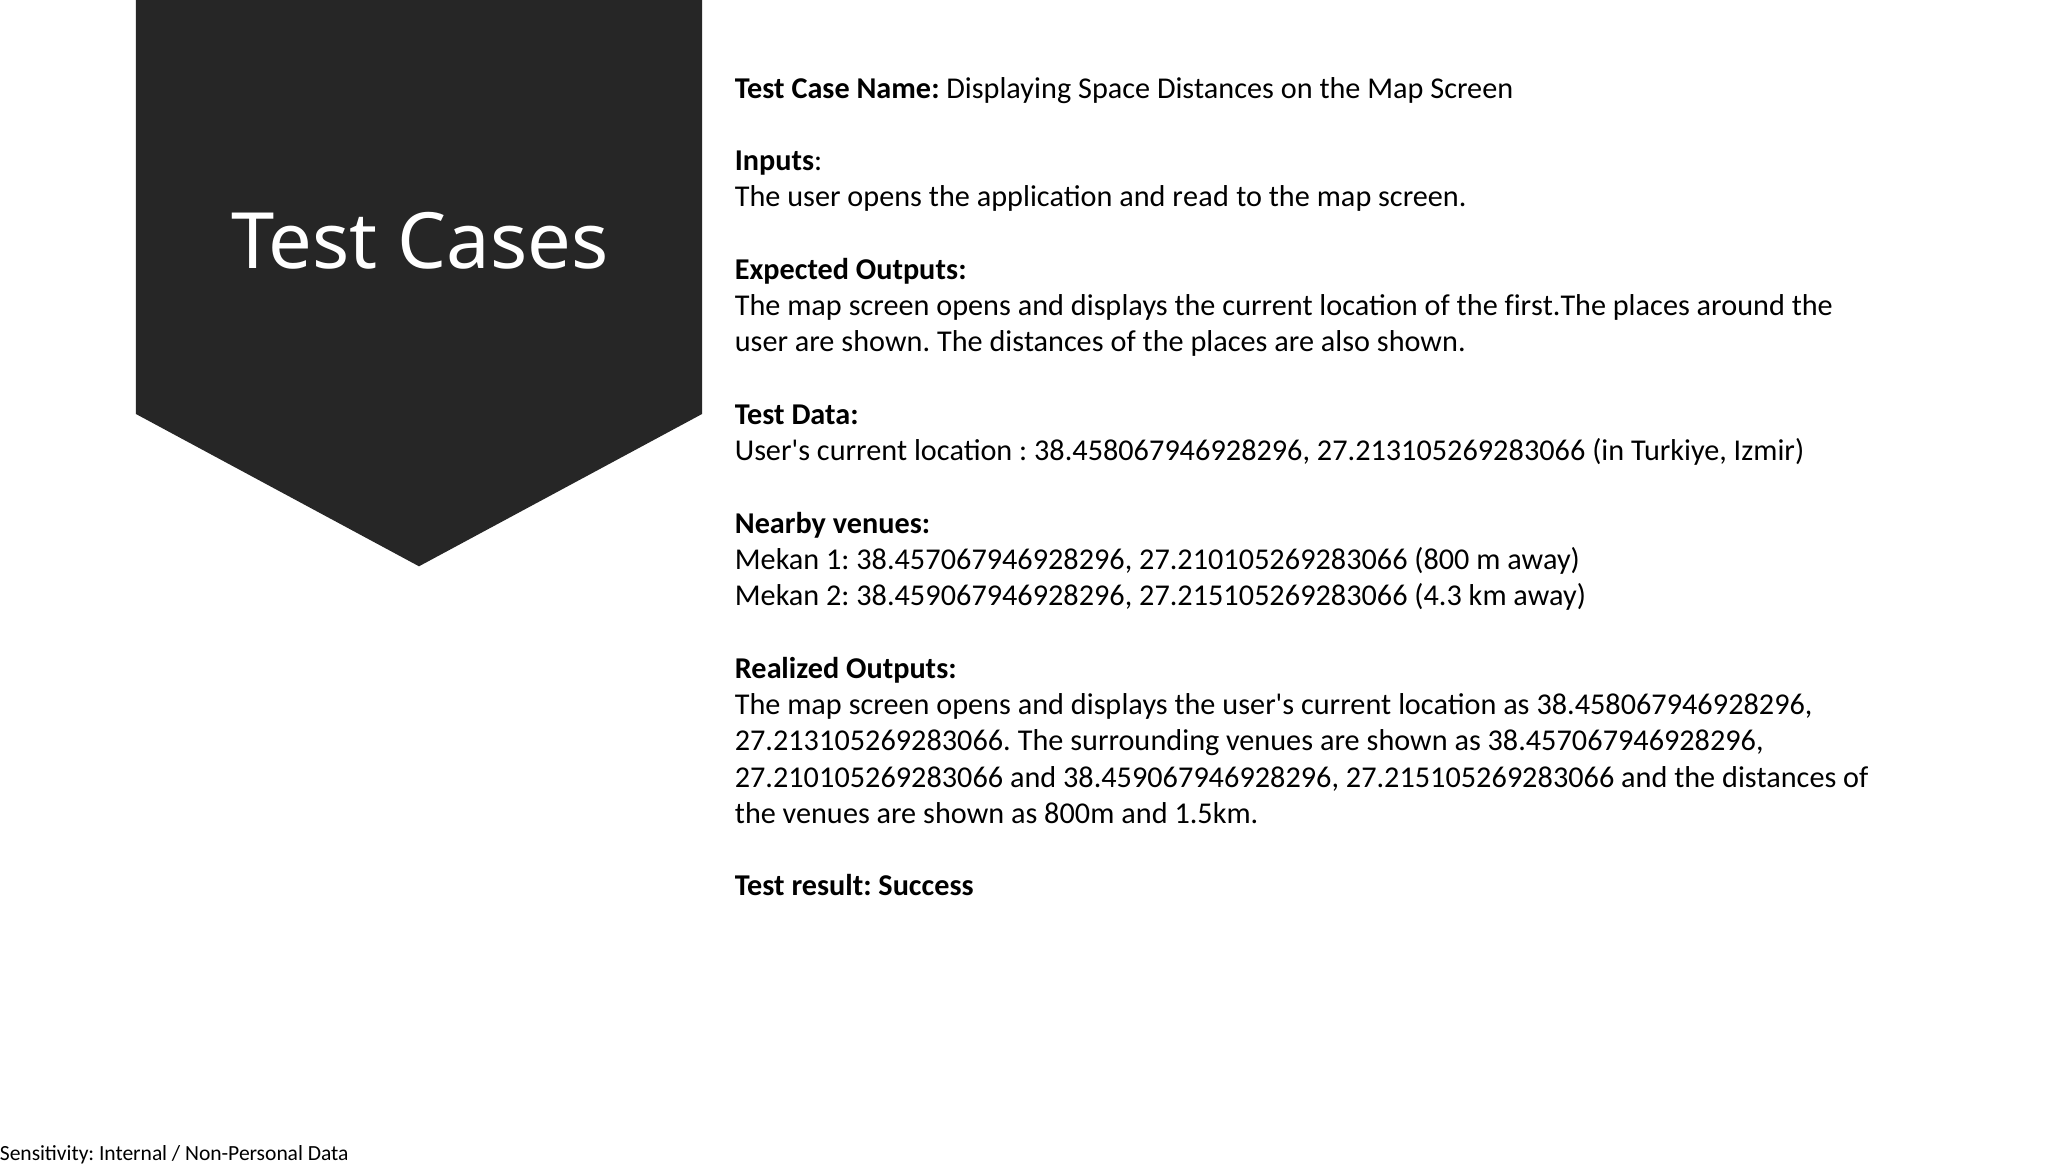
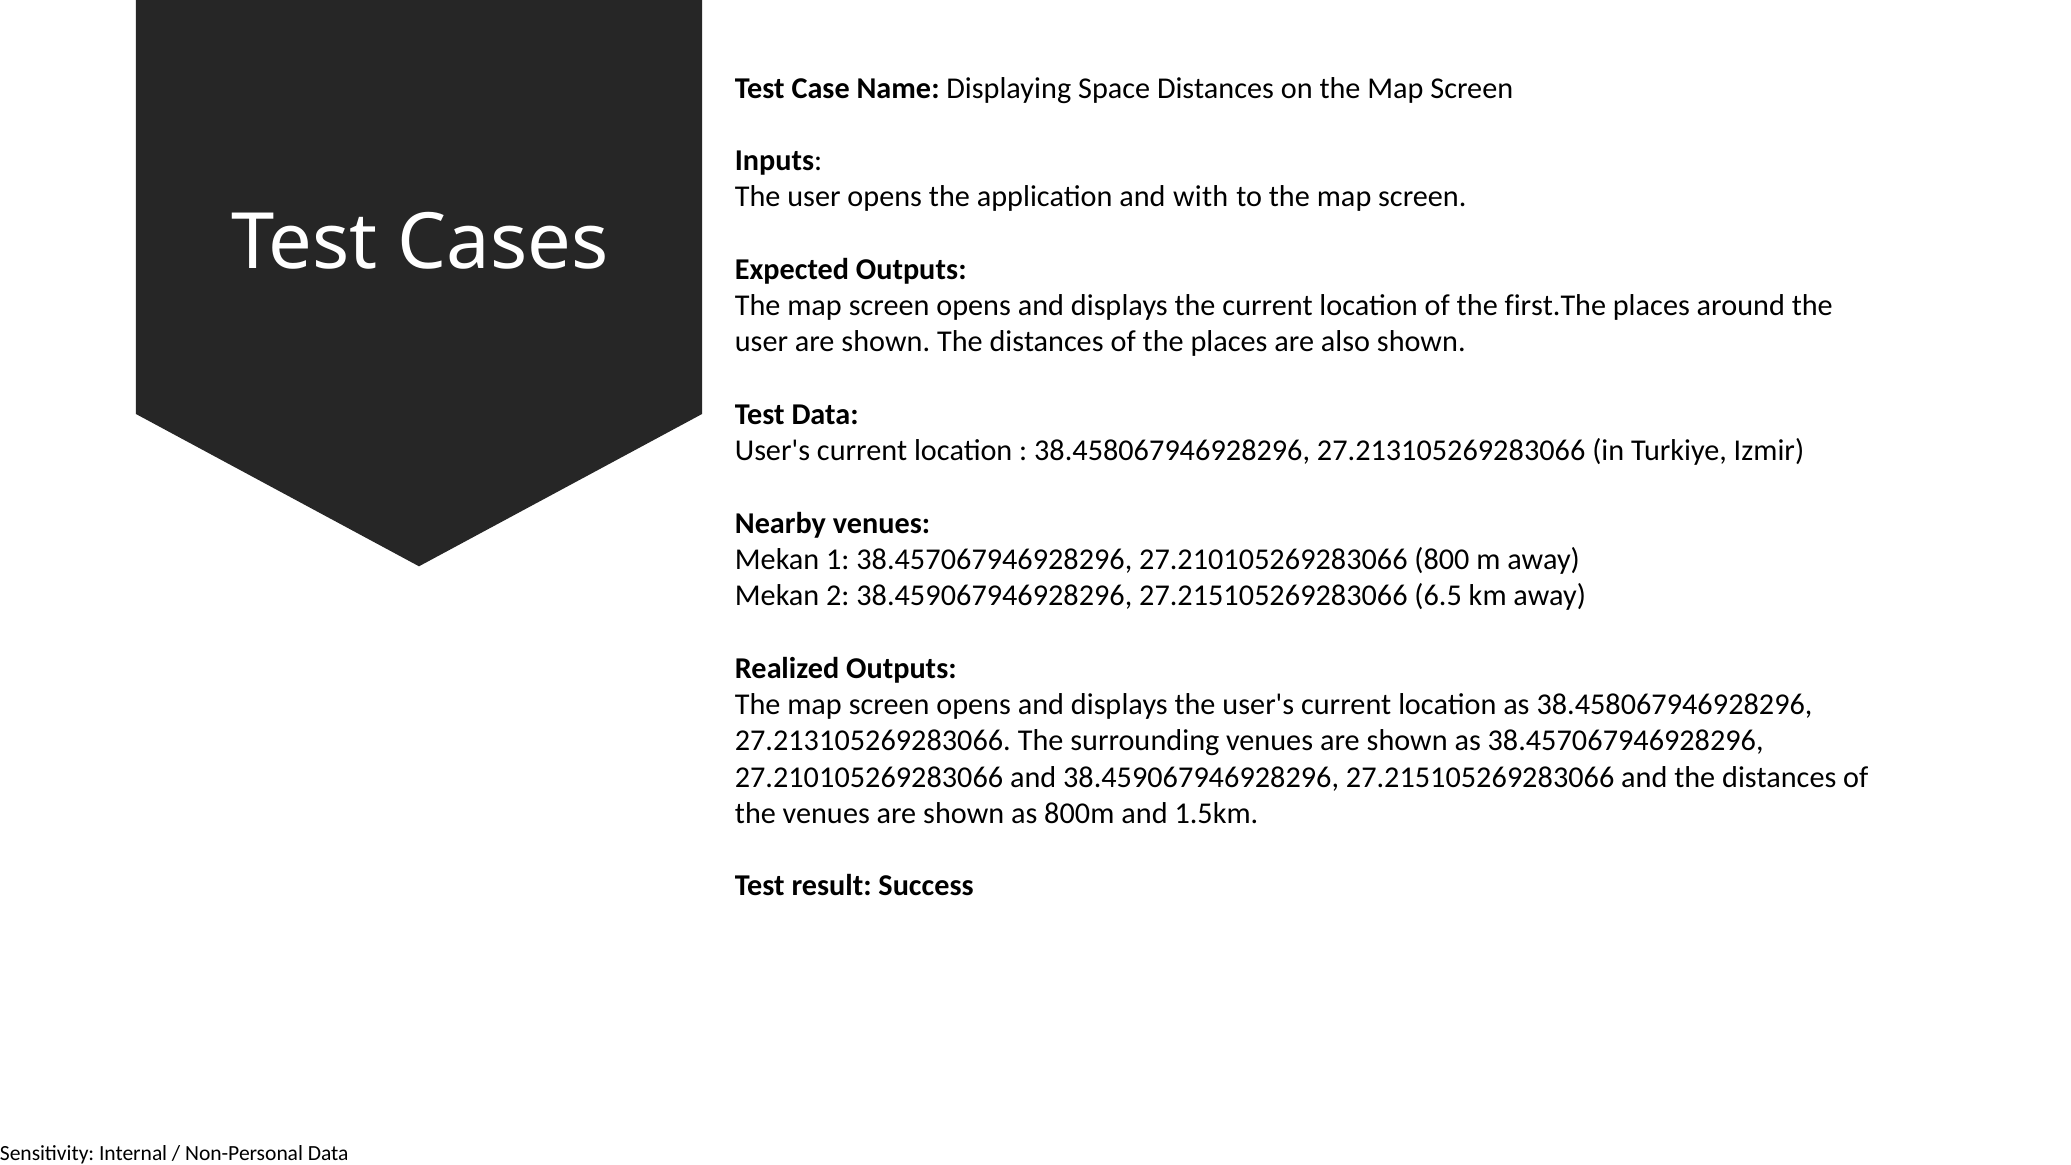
read: read -> with (1201, 197)
4.3: 4.3 -> 6.5 (1438, 596)
